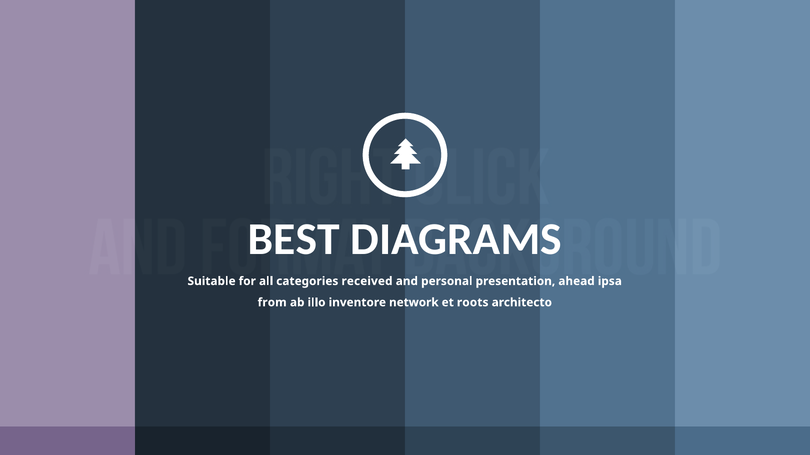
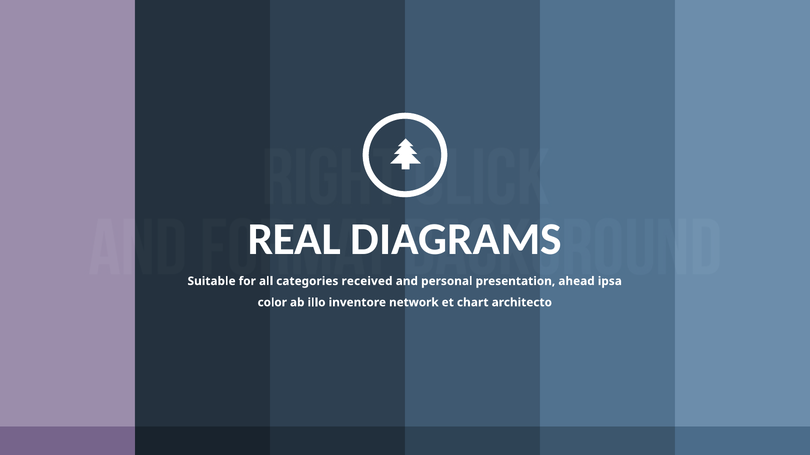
BEST: BEST -> REAL (294, 240)
from: from -> color (272, 303)
roots: roots -> chart (473, 303)
